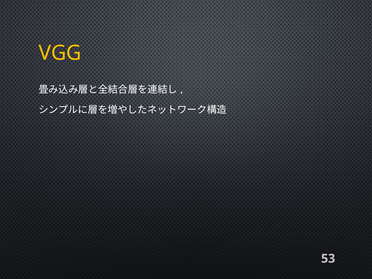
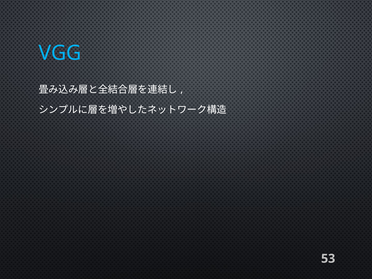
VGG colour: yellow -> light blue (60, 53)
